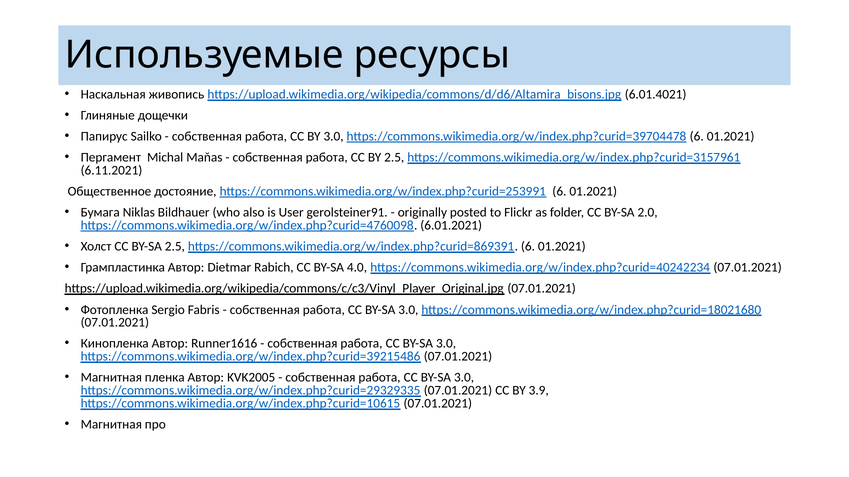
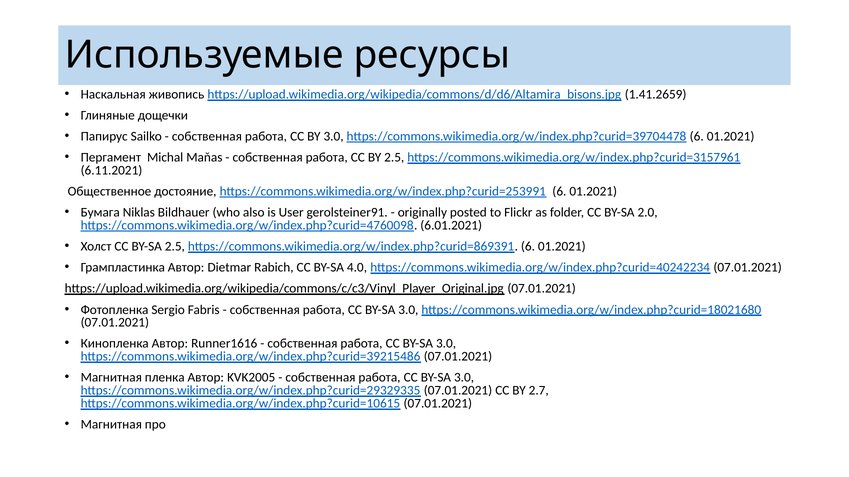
6.01.4021: 6.01.4021 -> 1.41.2659 (656, 95)
3.9: 3.9 -> 2.7 (539, 391)
